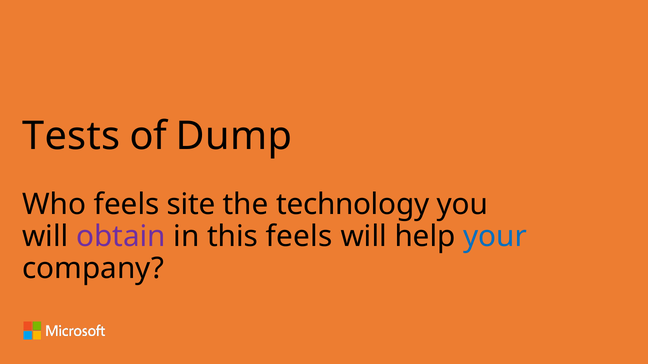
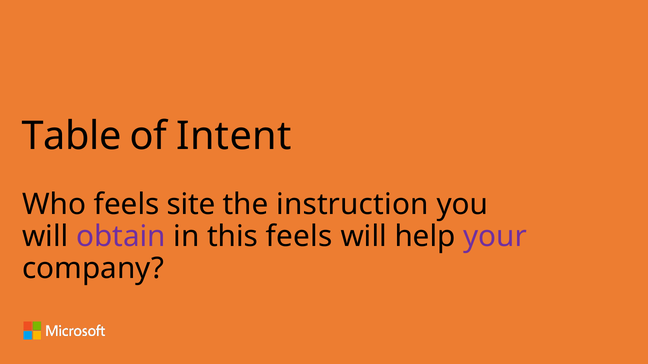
Tests: Tests -> Table (72, 136)
Dump: Dump -> Intent (234, 136)
technology: technology -> instruction (352, 205)
your colour: blue -> purple (495, 237)
